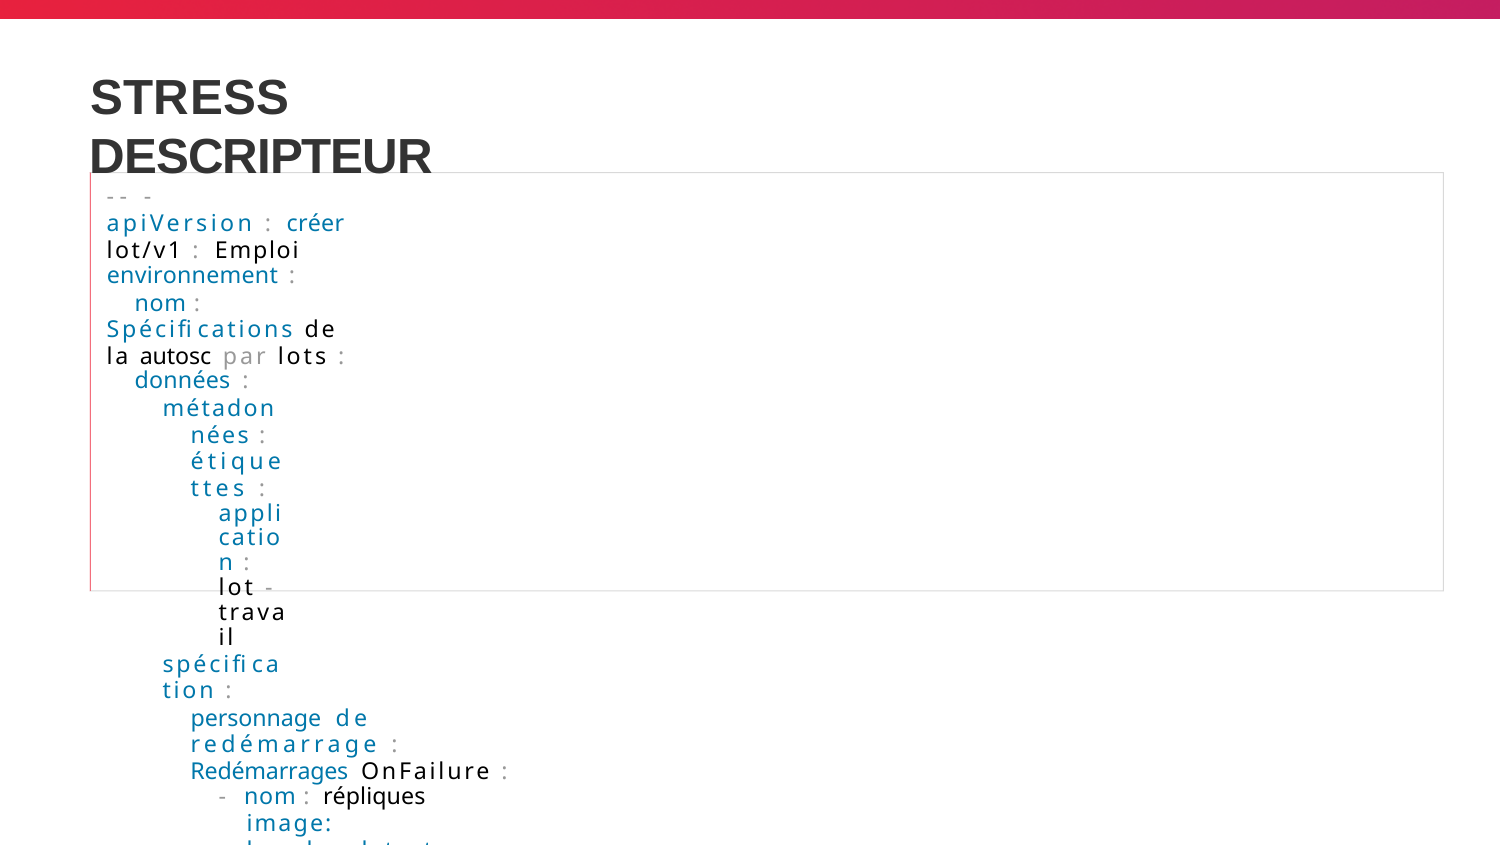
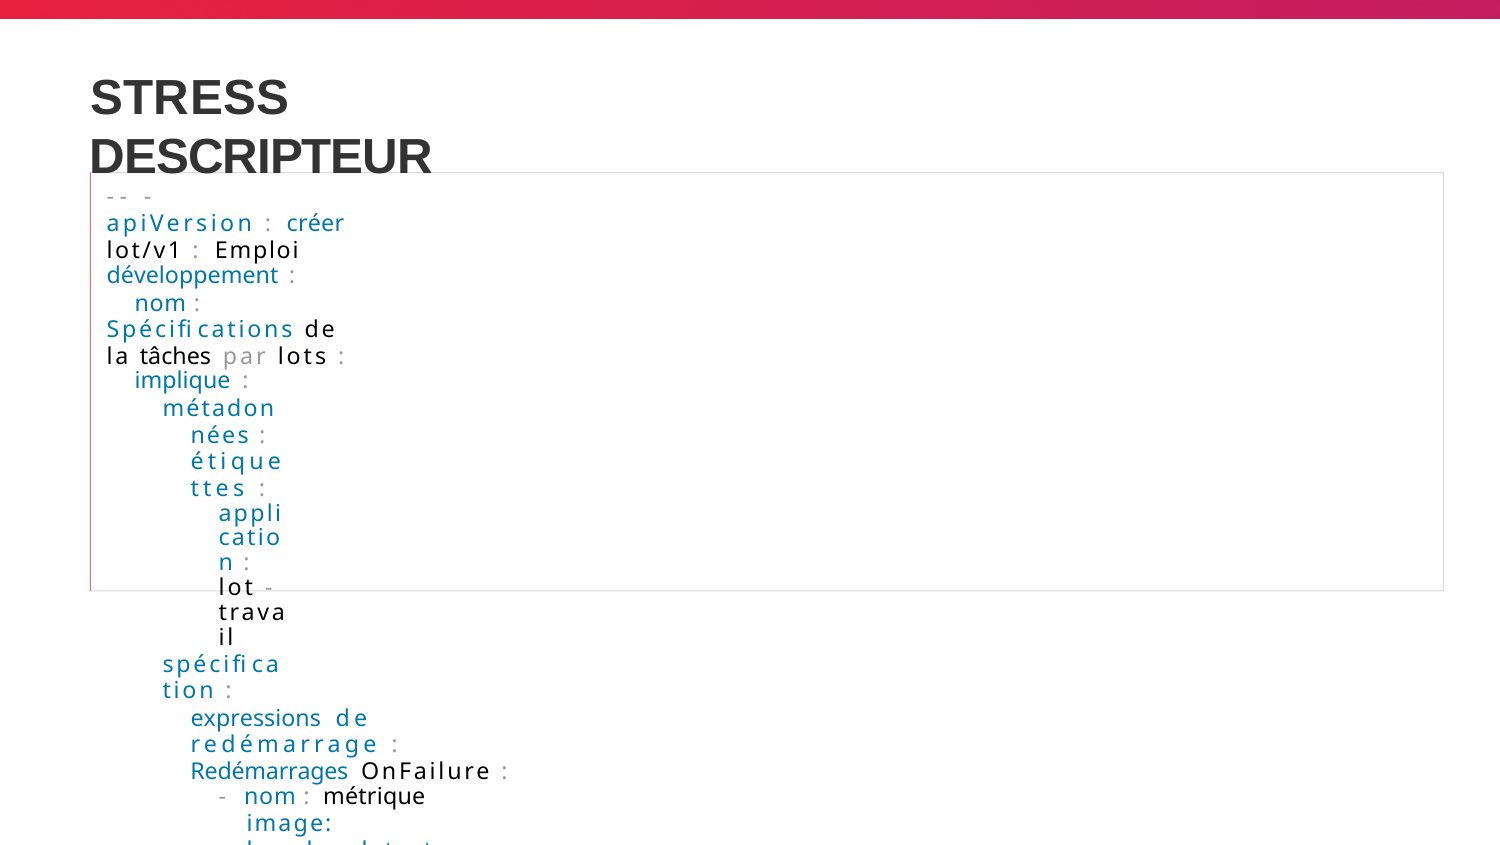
environnement: environnement -> développement (192, 276)
autosc: autosc -> tâches (175, 356)
données: données -> implique (183, 381)
personnage: personnage -> expressions (256, 719)
répliques: répliques -> métrique (374, 796)
